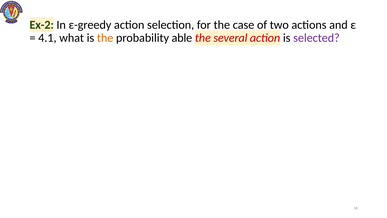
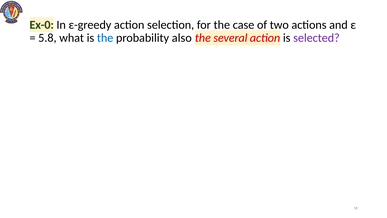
Ex-2: Ex-2 -> Ex-0 (42, 25)
4.1: 4.1 -> 5.8 (47, 38)
the colour: orange -> blue (105, 38)
able: able -> also (182, 38)
